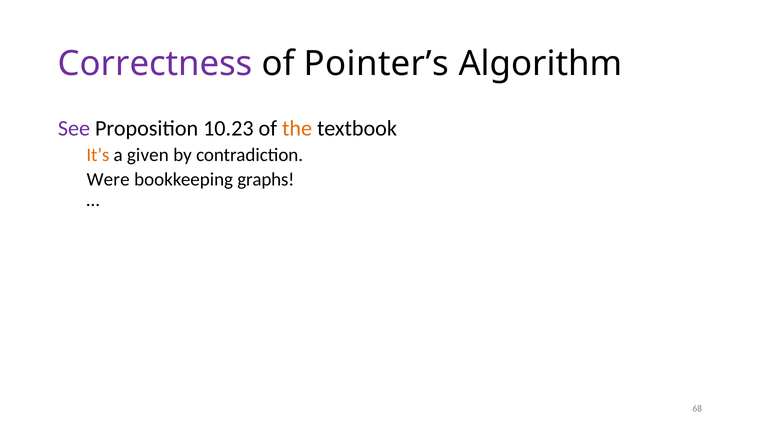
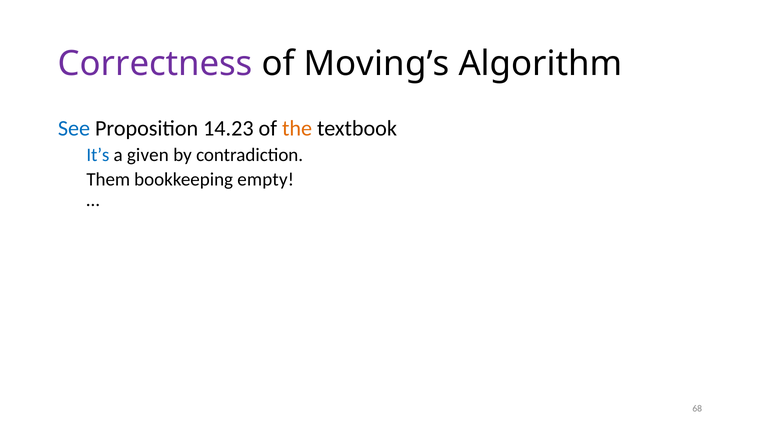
Pointer’s: Pointer’s -> Moving’s (377, 64)
See colour: purple -> blue (74, 128)
10.23: 10.23 -> 14.23 (228, 128)
It’s colour: orange -> blue (98, 155)
Were: Were -> Them (108, 179)
graphs: graphs -> empty (266, 179)
